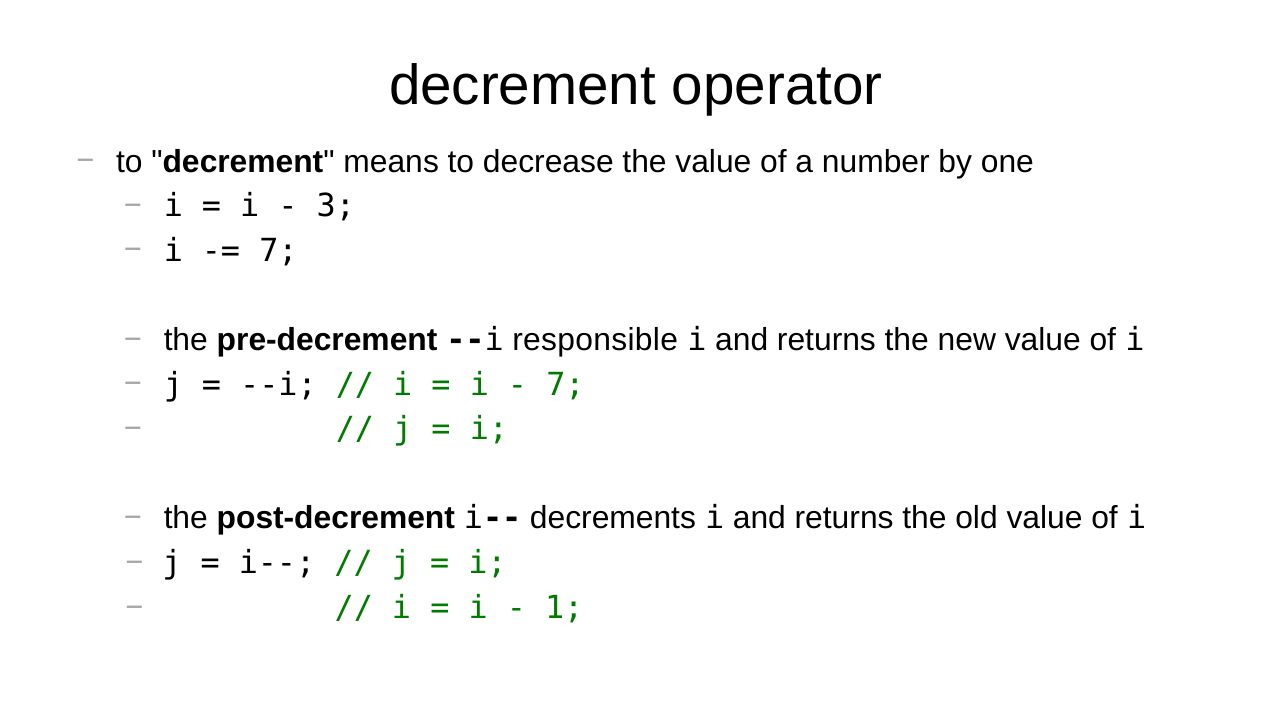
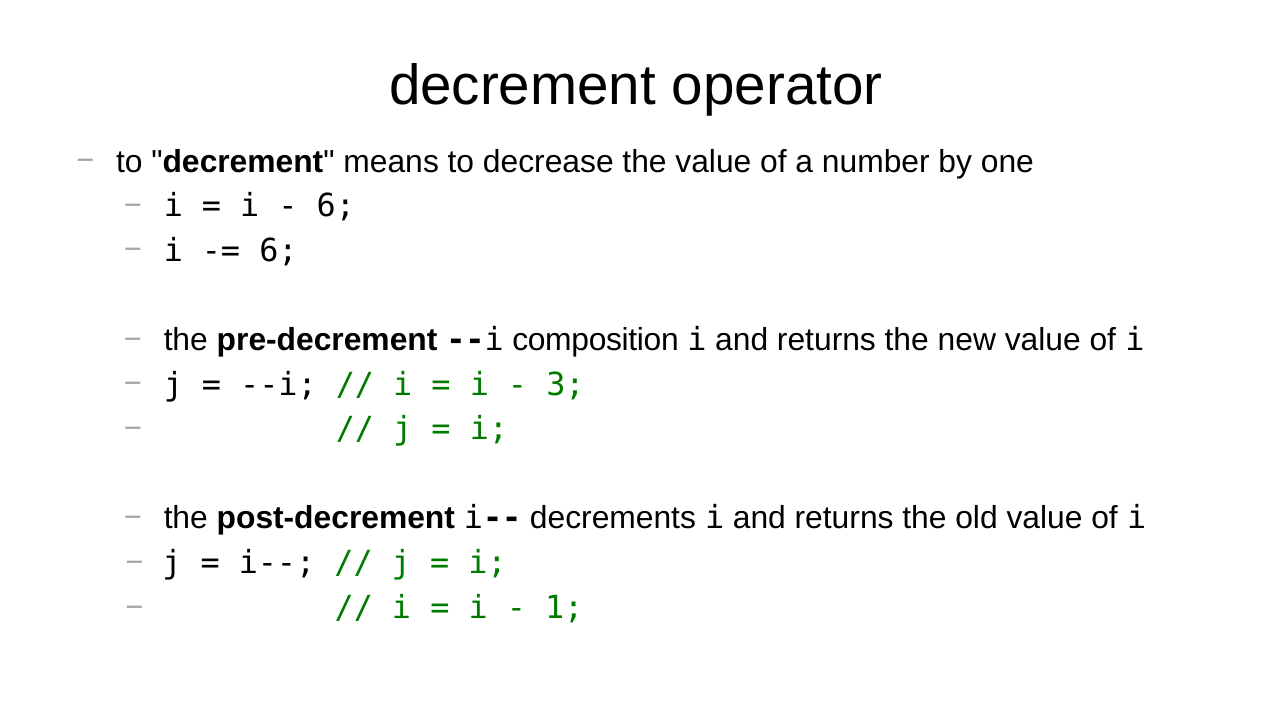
3: 3 -> 6 (336, 206)
7: 7 -> 6 (278, 251)
responsible: responsible -> composition (595, 340)
7: 7 -> 3 (565, 384)
